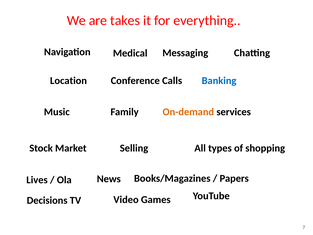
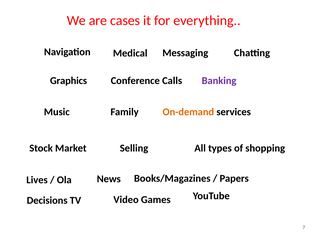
takes: takes -> cases (125, 20)
Location: Location -> Graphics (69, 81)
Banking colour: blue -> purple (219, 81)
